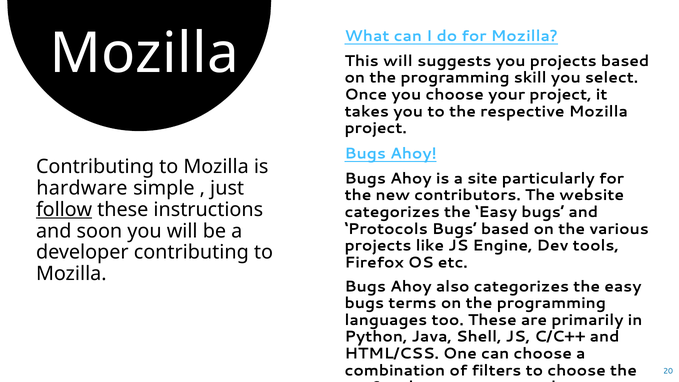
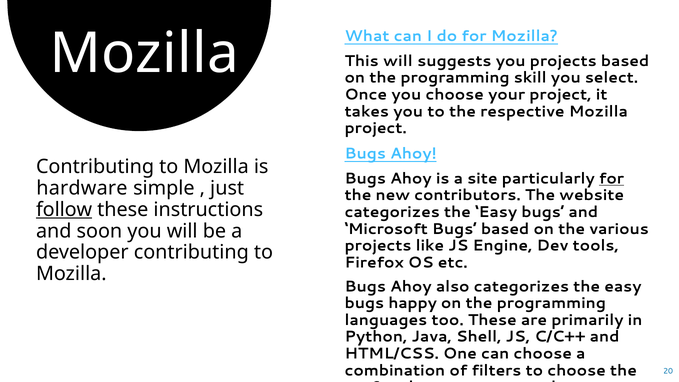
for underline: none -> present (611, 179)
Protocols: Protocols -> Microsoft (386, 229)
terms: terms -> happy (413, 303)
